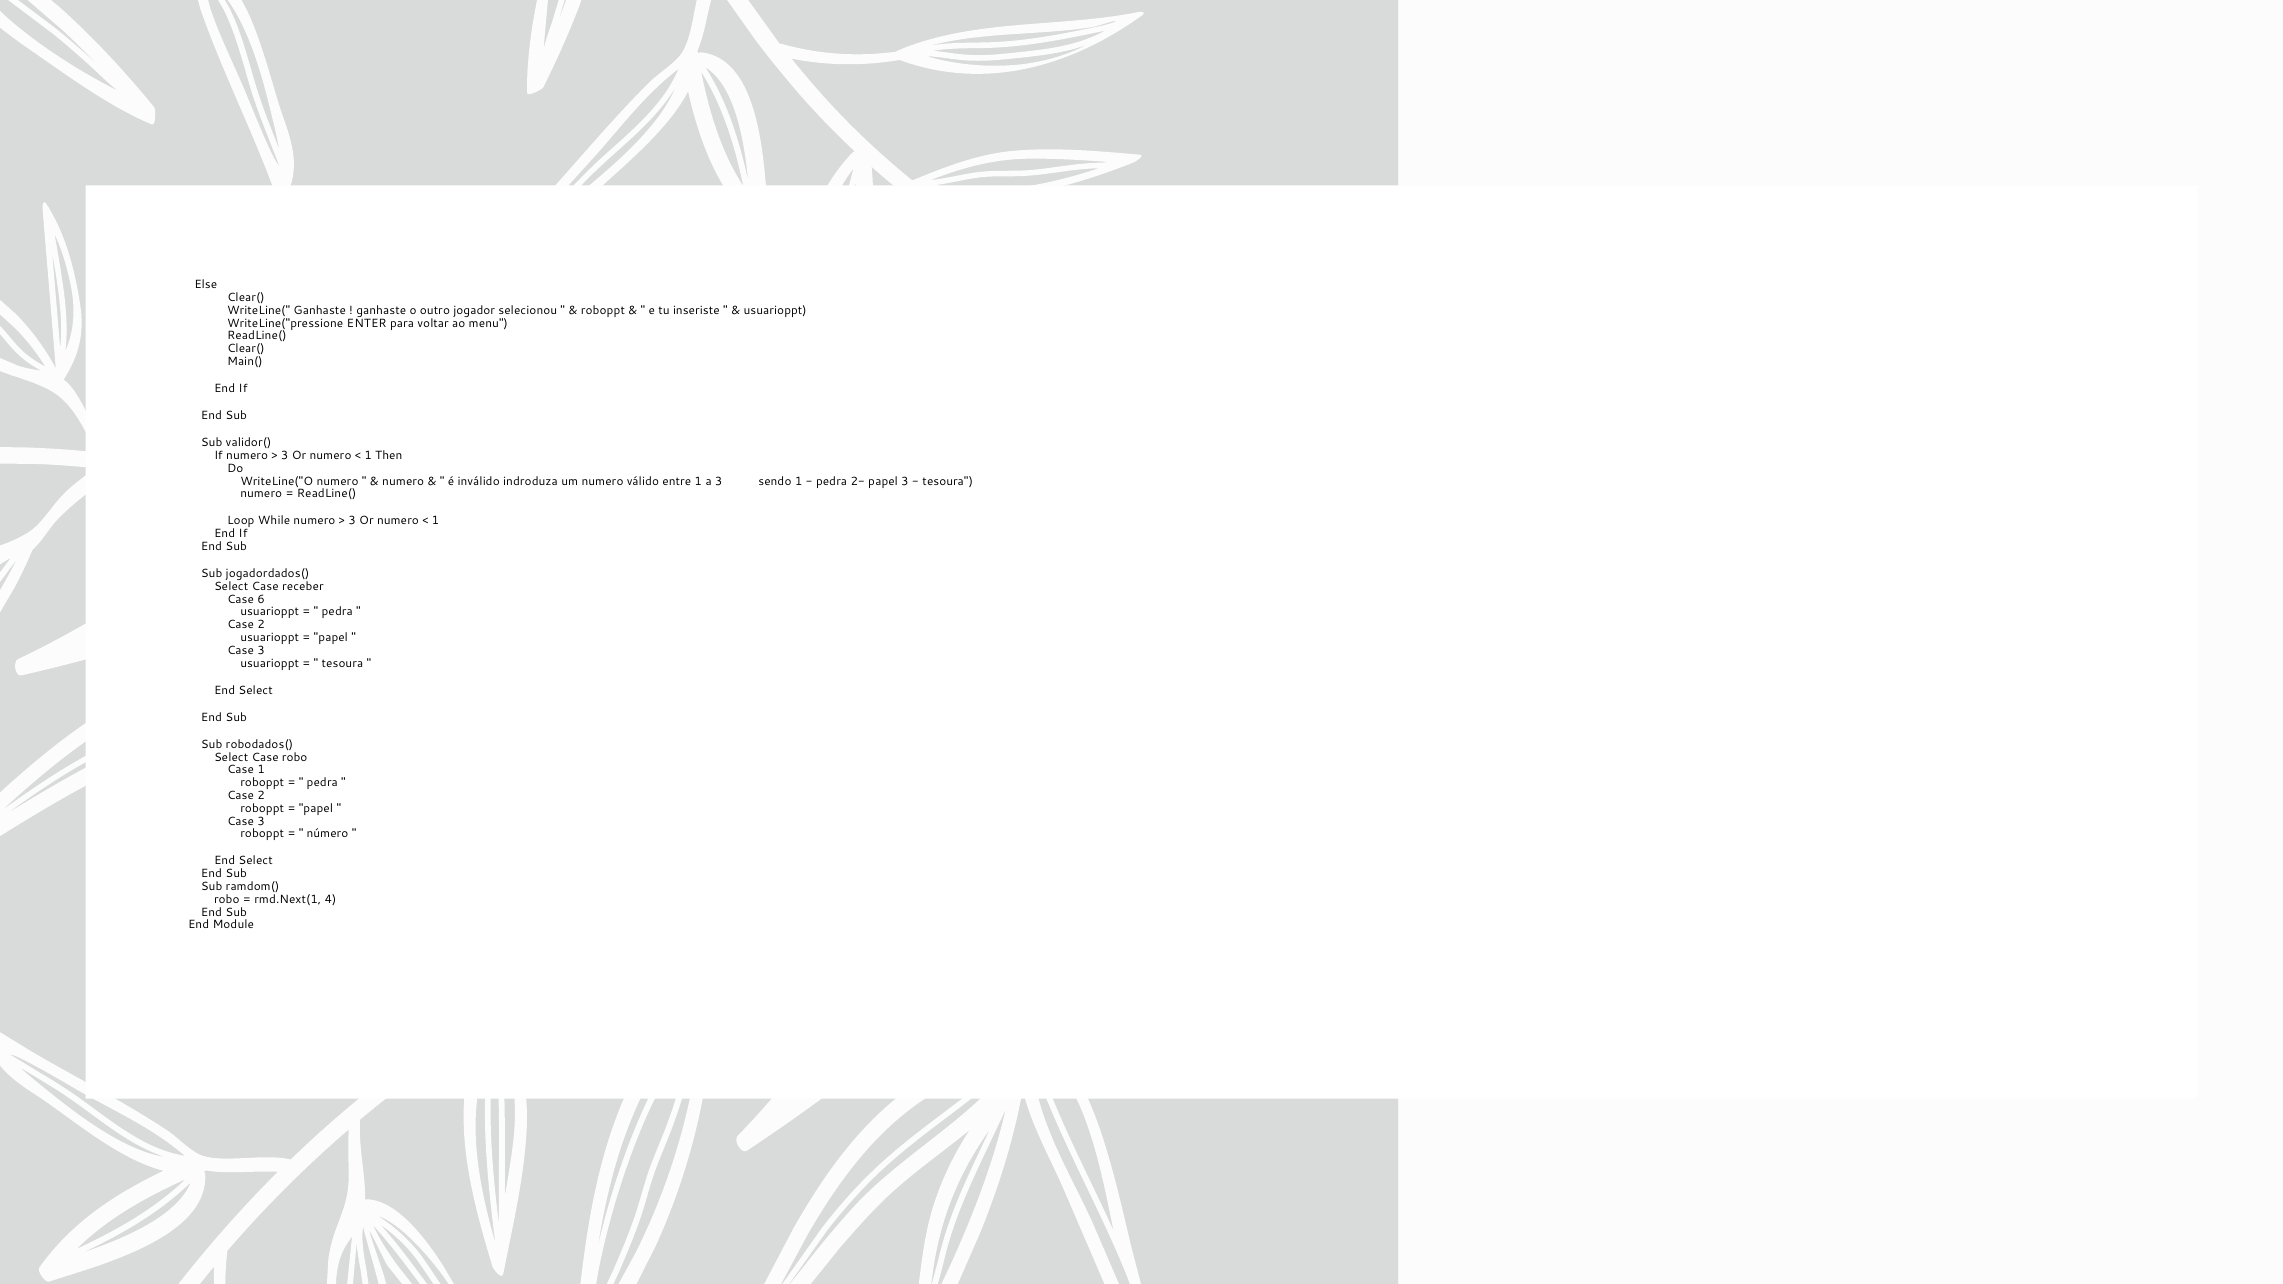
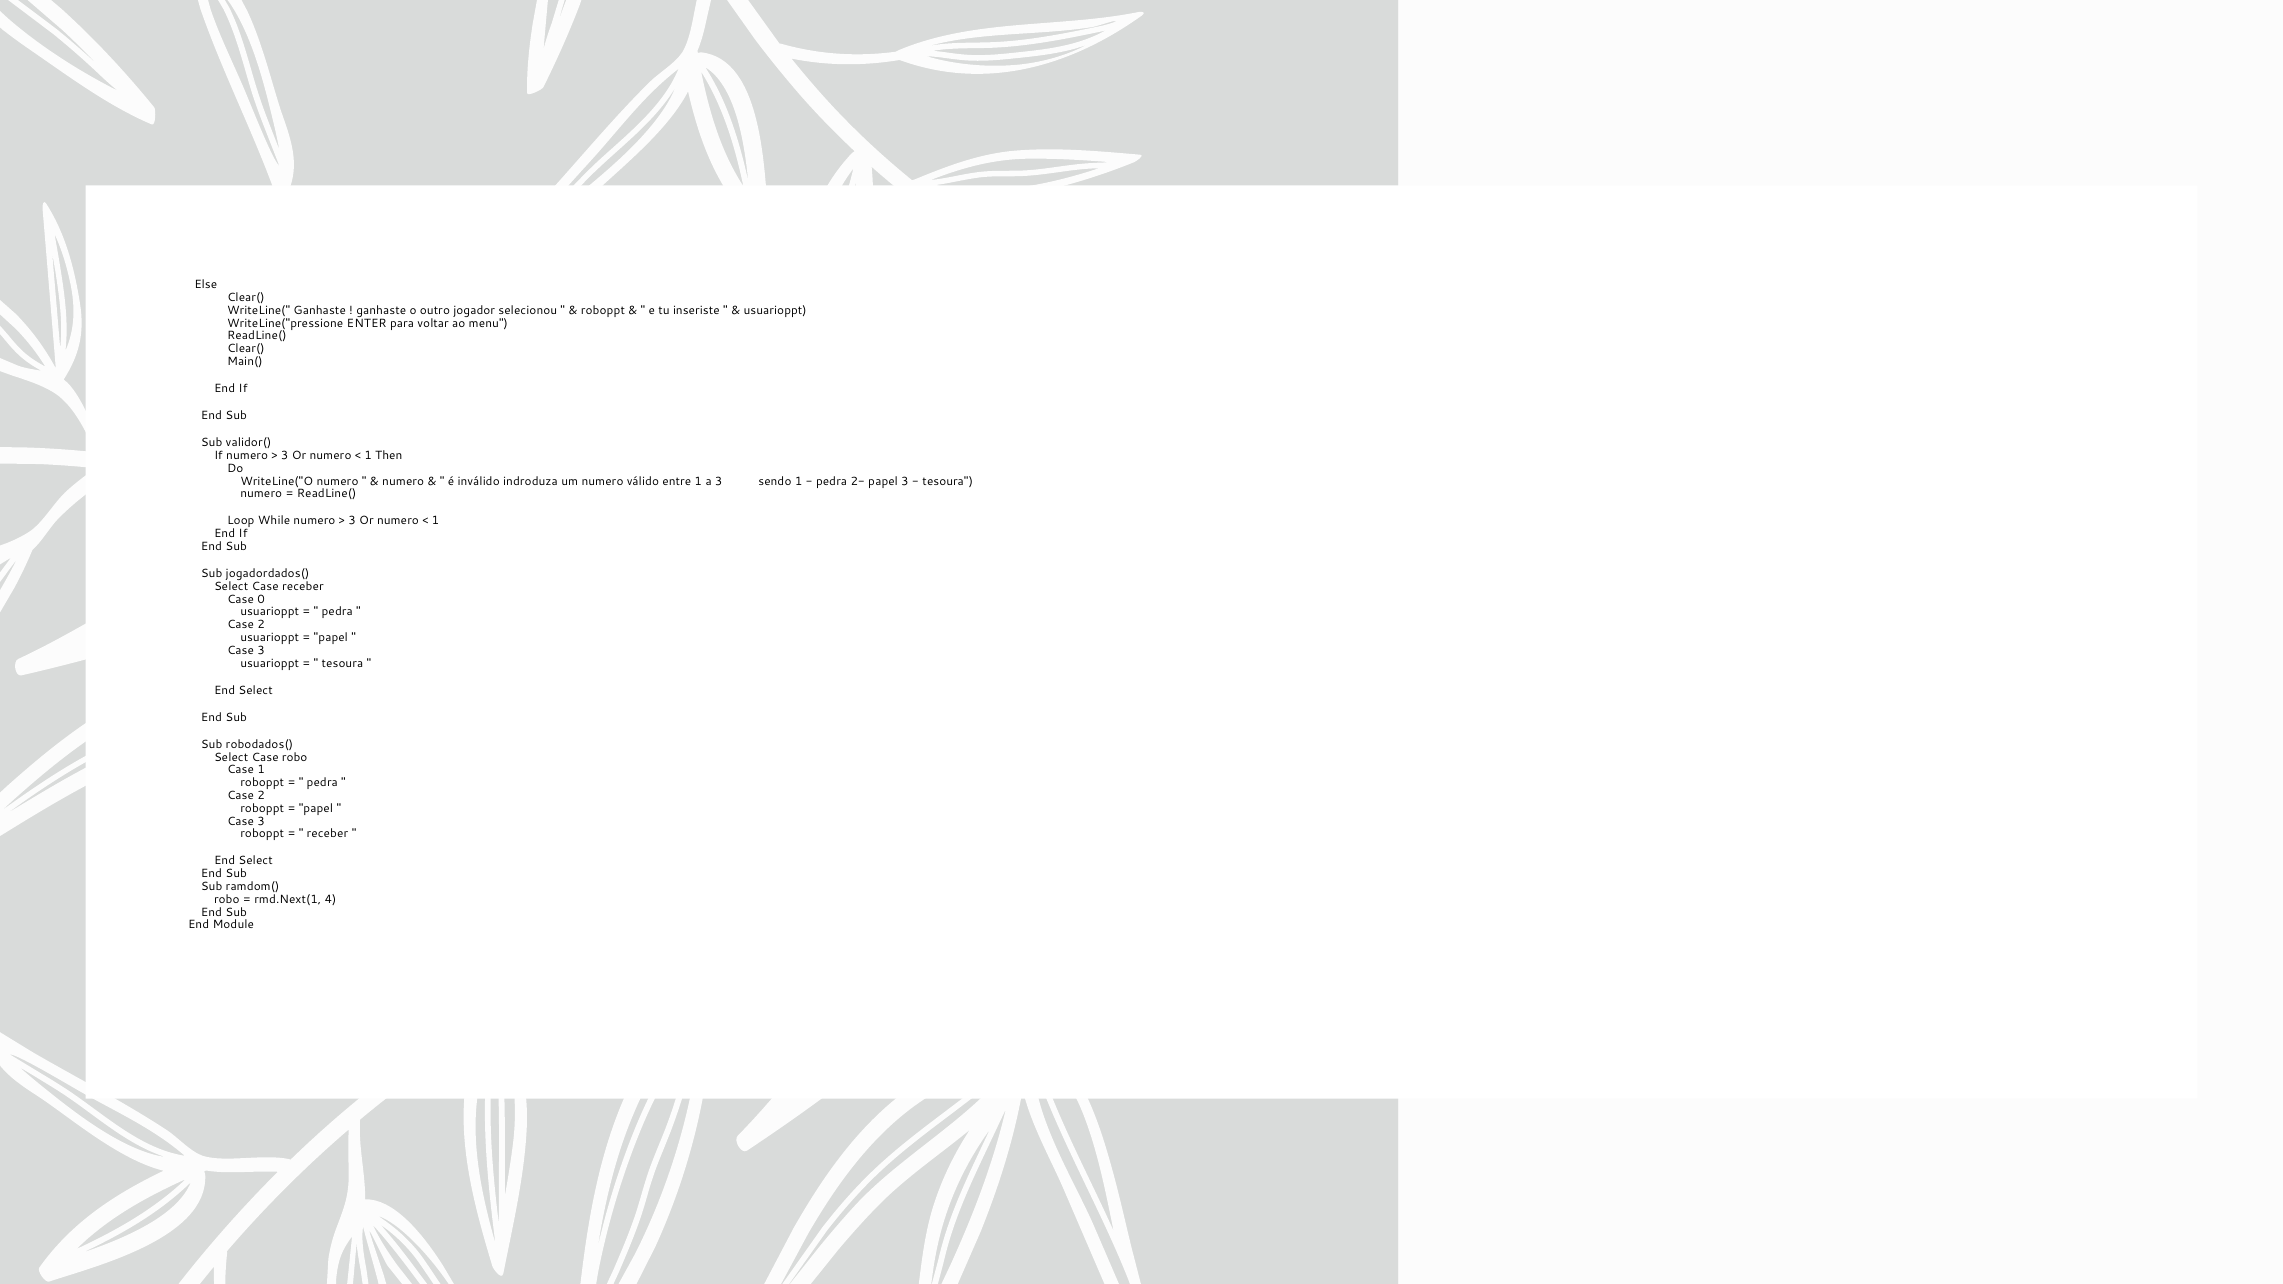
6: 6 -> 0 (261, 599)
número: número -> receber (327, 834)
